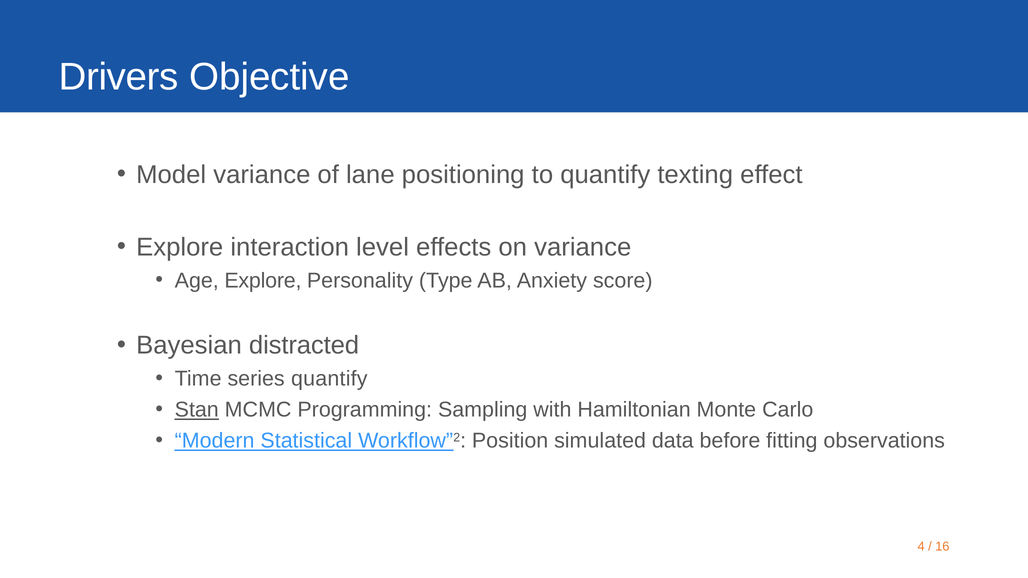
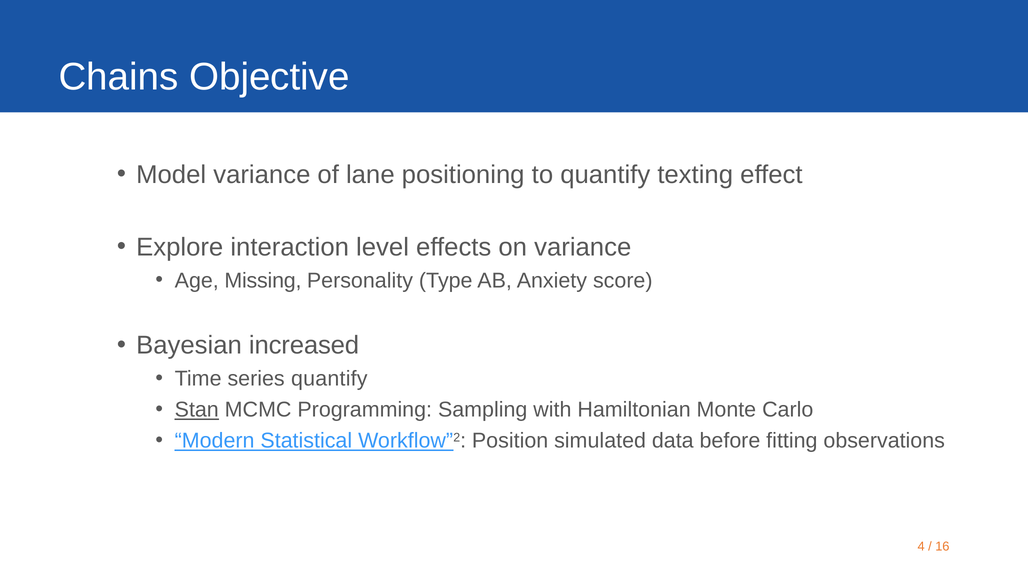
Drivers: Drivers -> Chains (119, 77)
Age Explore: Explore -> Missing (263, 281)
distracted: distracted -> increased (304, 346)
